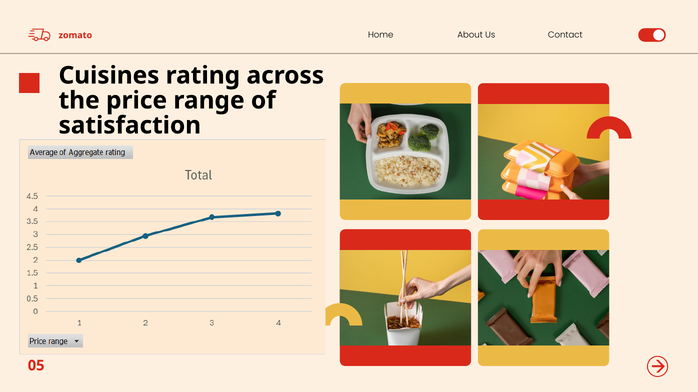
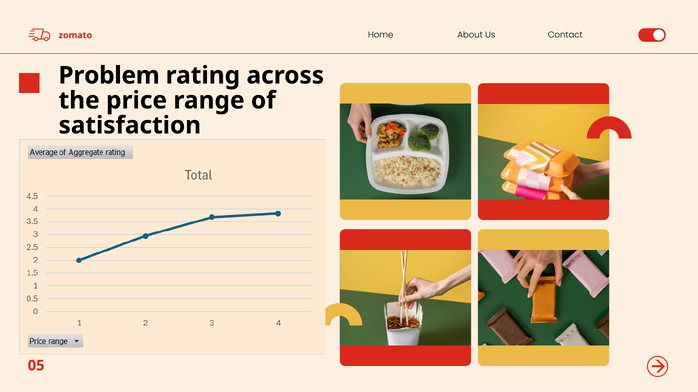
Cuisines: Cuisines -> Problem (109, 76)
